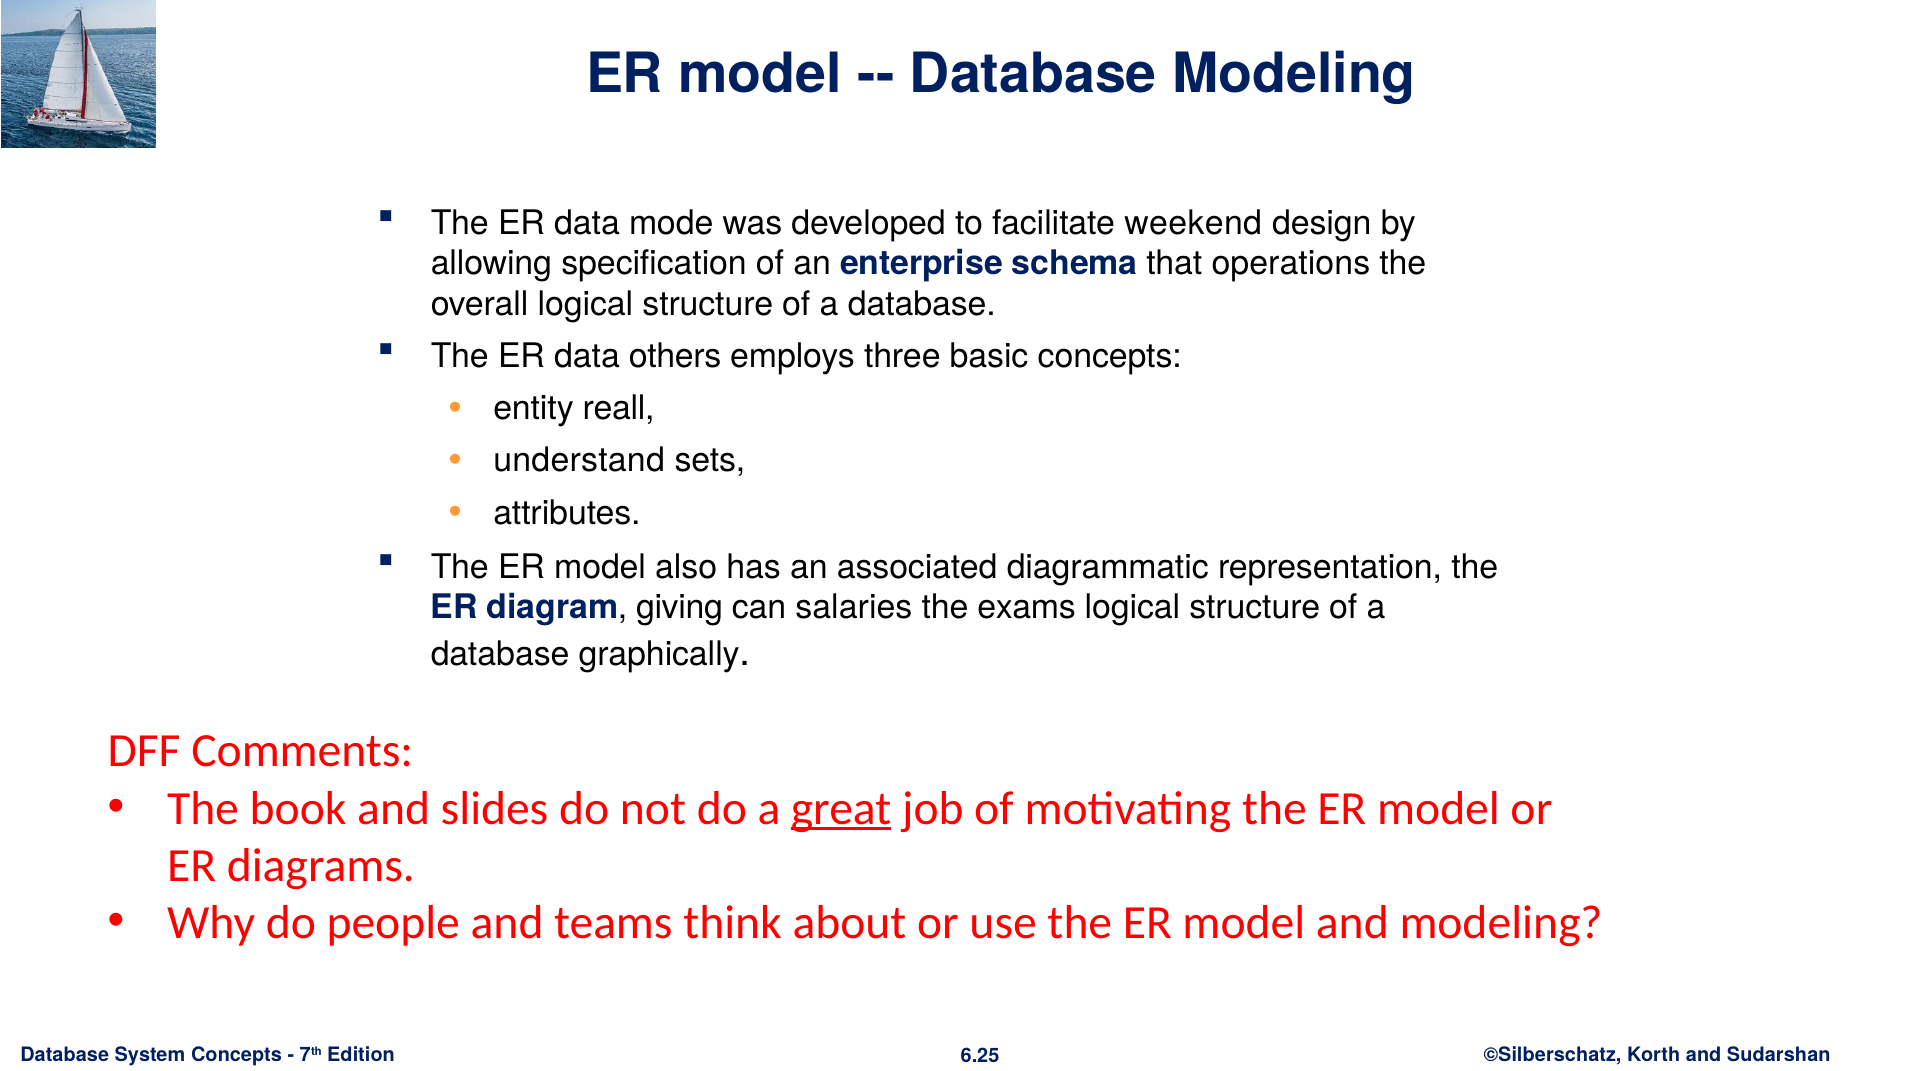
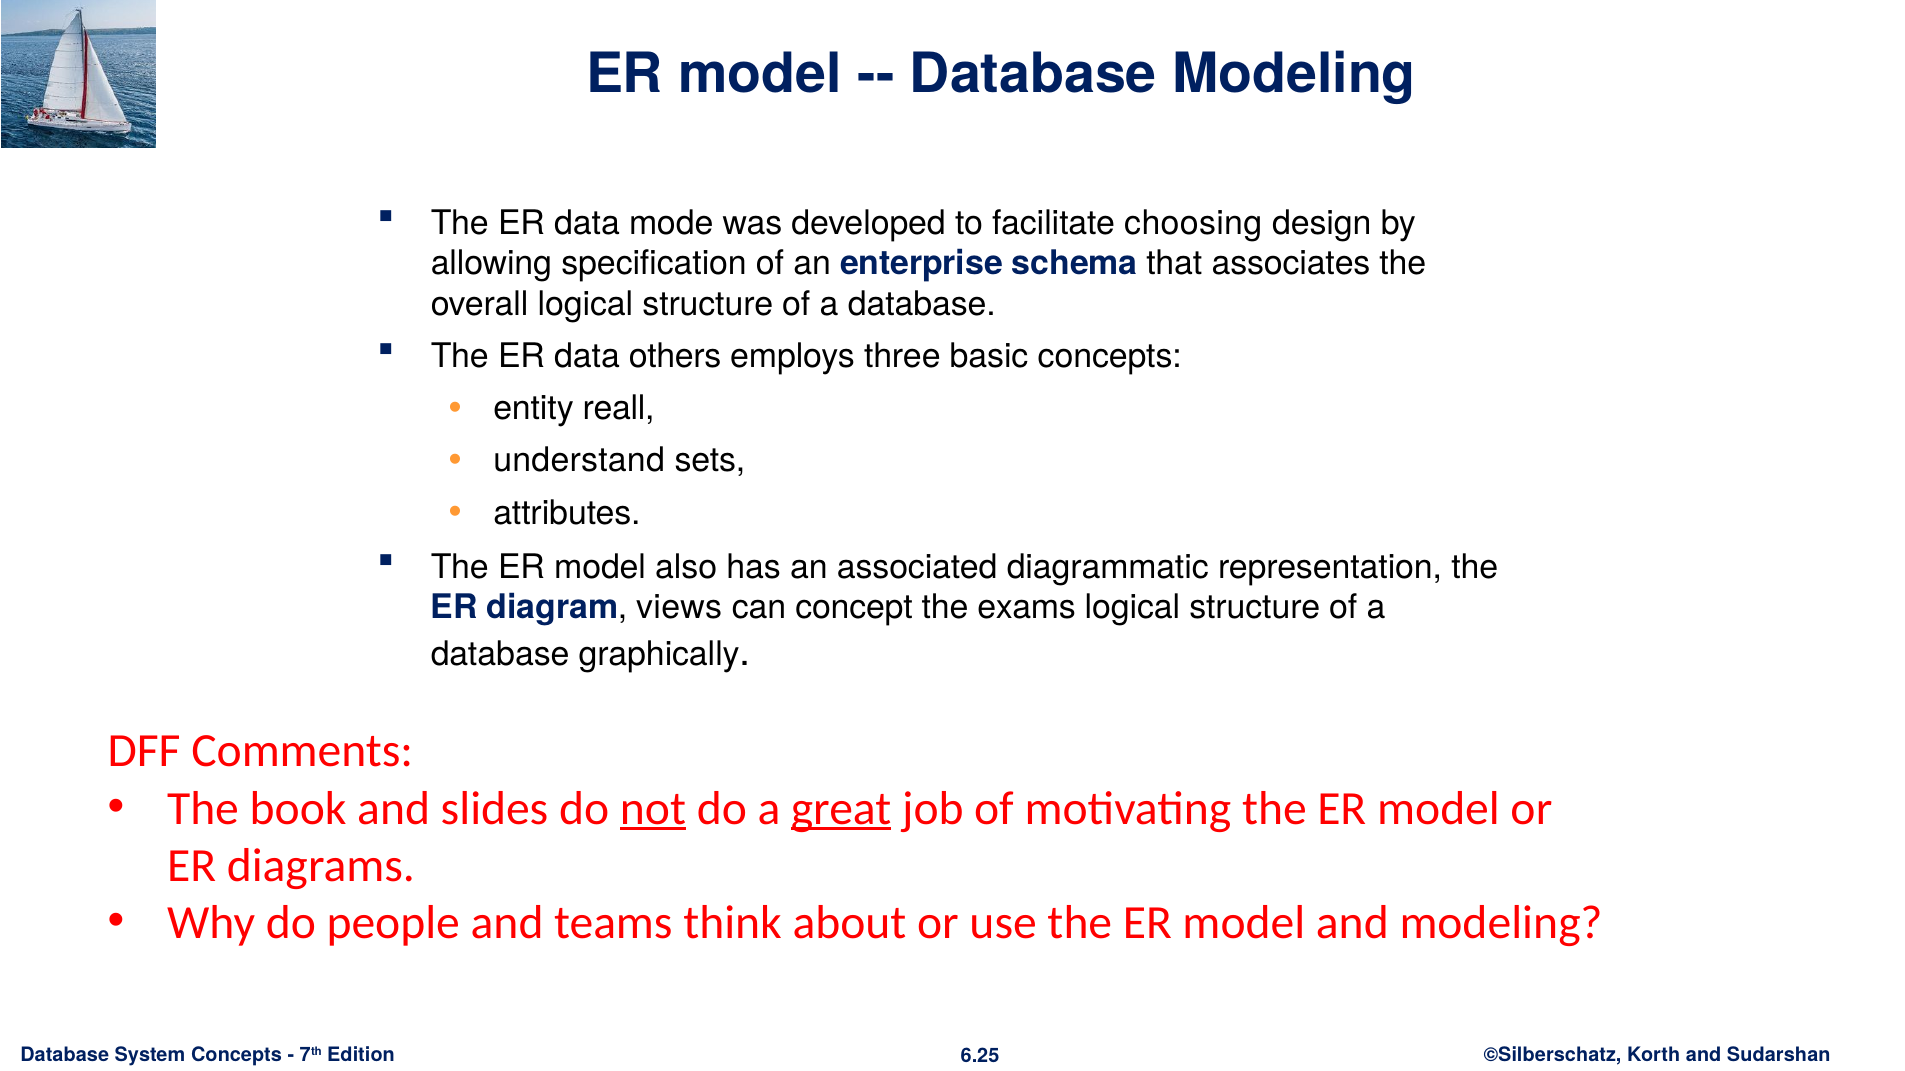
weekend: weekend -> choosing (1193, 223)
operations: operations -> associates (1291, 264)
giving: giving -> views (679, 608)
salaries: salaries -> concept (854, 608)
not underline: none -> present (653, 809)
